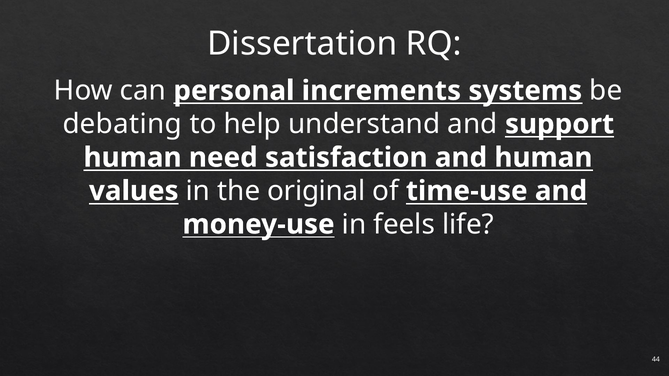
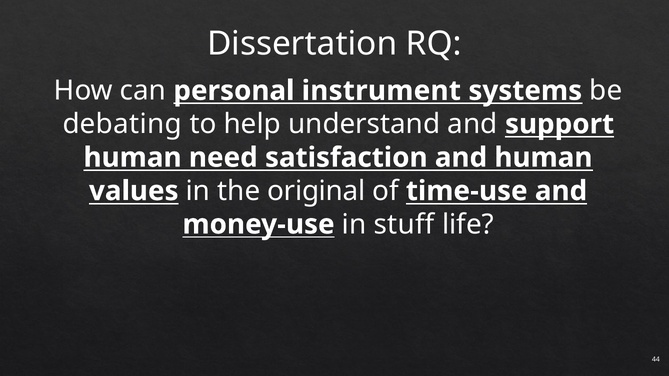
increments: increments -> instrument (381, 91)
feels: feels -> stuff (404, 225)
